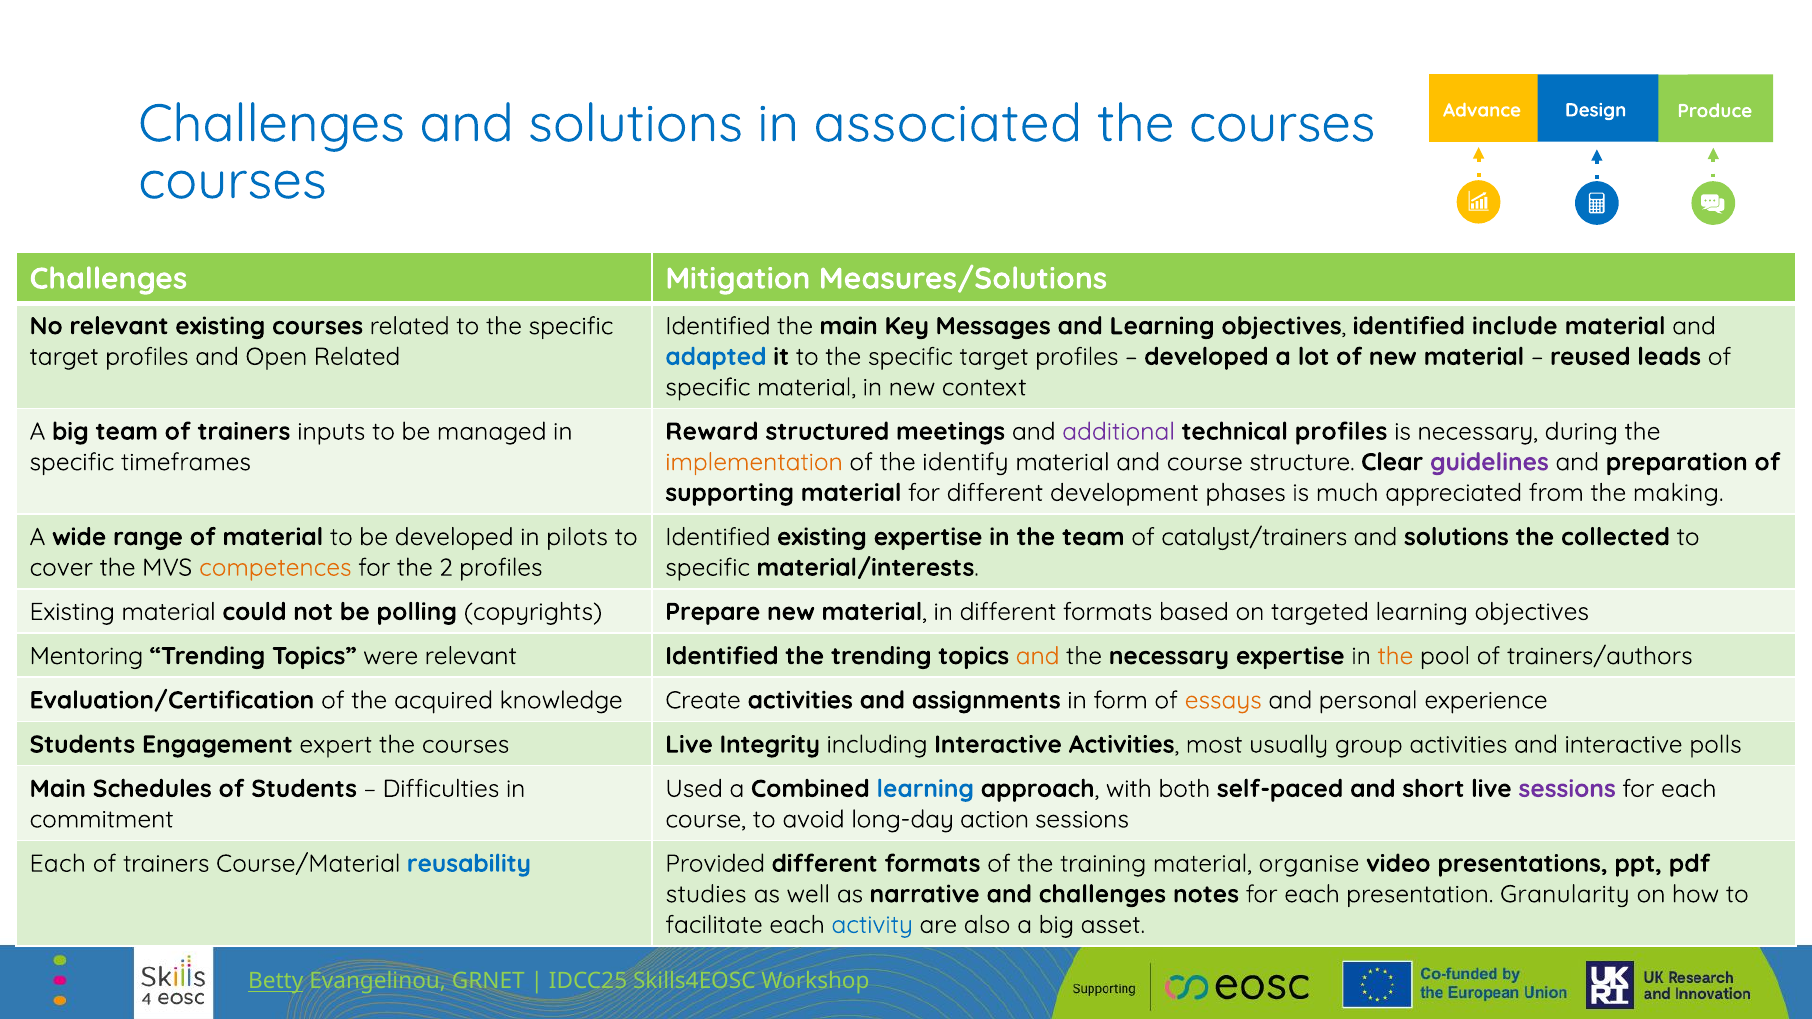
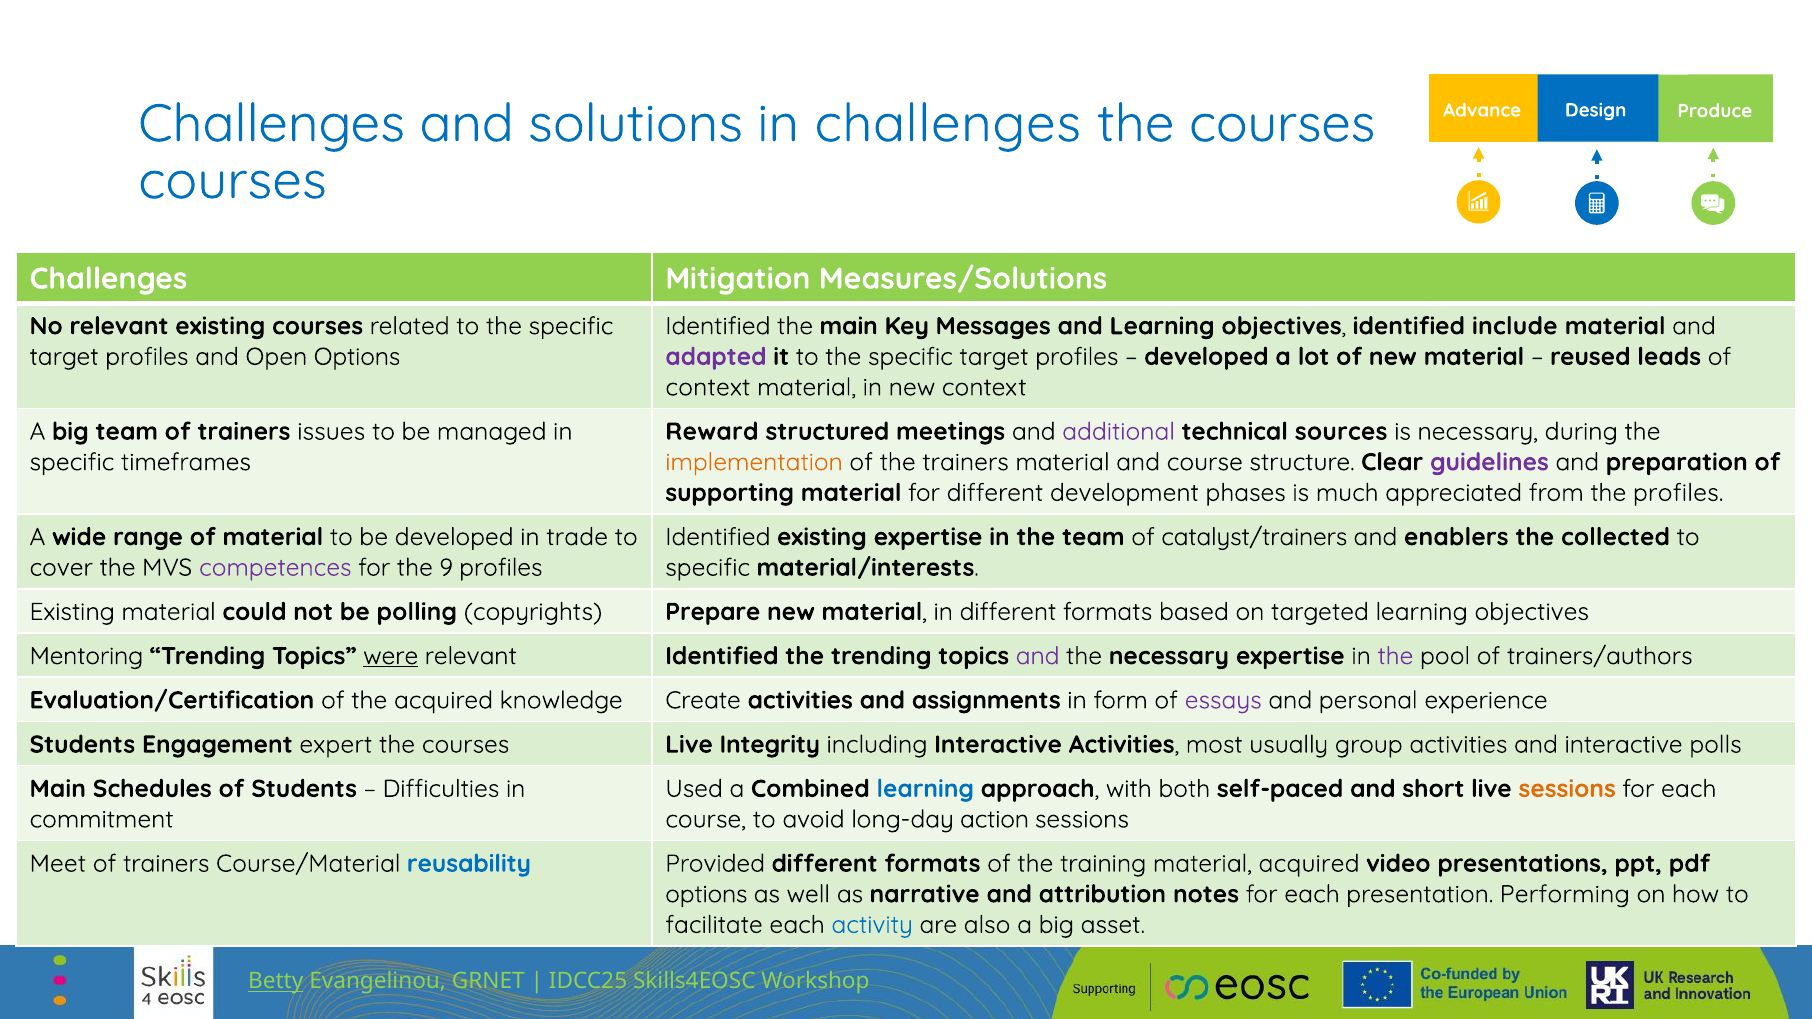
in associated: associated -> challenges (948, 124)
Open Related: Related -> Options (357, 357)
adapted colour: blue -> purple (716, 357)
specific: specific -> context (708, 387)
inputs: inputs -> issues (331, 432)
technical profiles: profiles -> sources (1341, 432)
the identify: identify -> trainers (966, 462)
the making: making -> profiles (1678, 493)
pilots: pilots -> trade (577, 537)
solutions: solutions -> enablers (1456, 537)
competences colour: orange -> purple (275, 568)
2: 2 -> 9 (446, 568)
were underline: none -> present (391, 656)
and colour: orange -> purple (1038, 656)
the colour: orange -> purple (1395, 656)
essays colour: orange -> purple (1223, 700)
sessions colour: purple -> orange (1567, 789)
Each: Each -> Meet (58, 864)
material organise: organise -> acquired (1309, 864)
studies: studies -> options (706, 894)
and challenges: challenges -> attribution (1102, 894)
Granularity: Granularity -> Performing (1565, 894)
